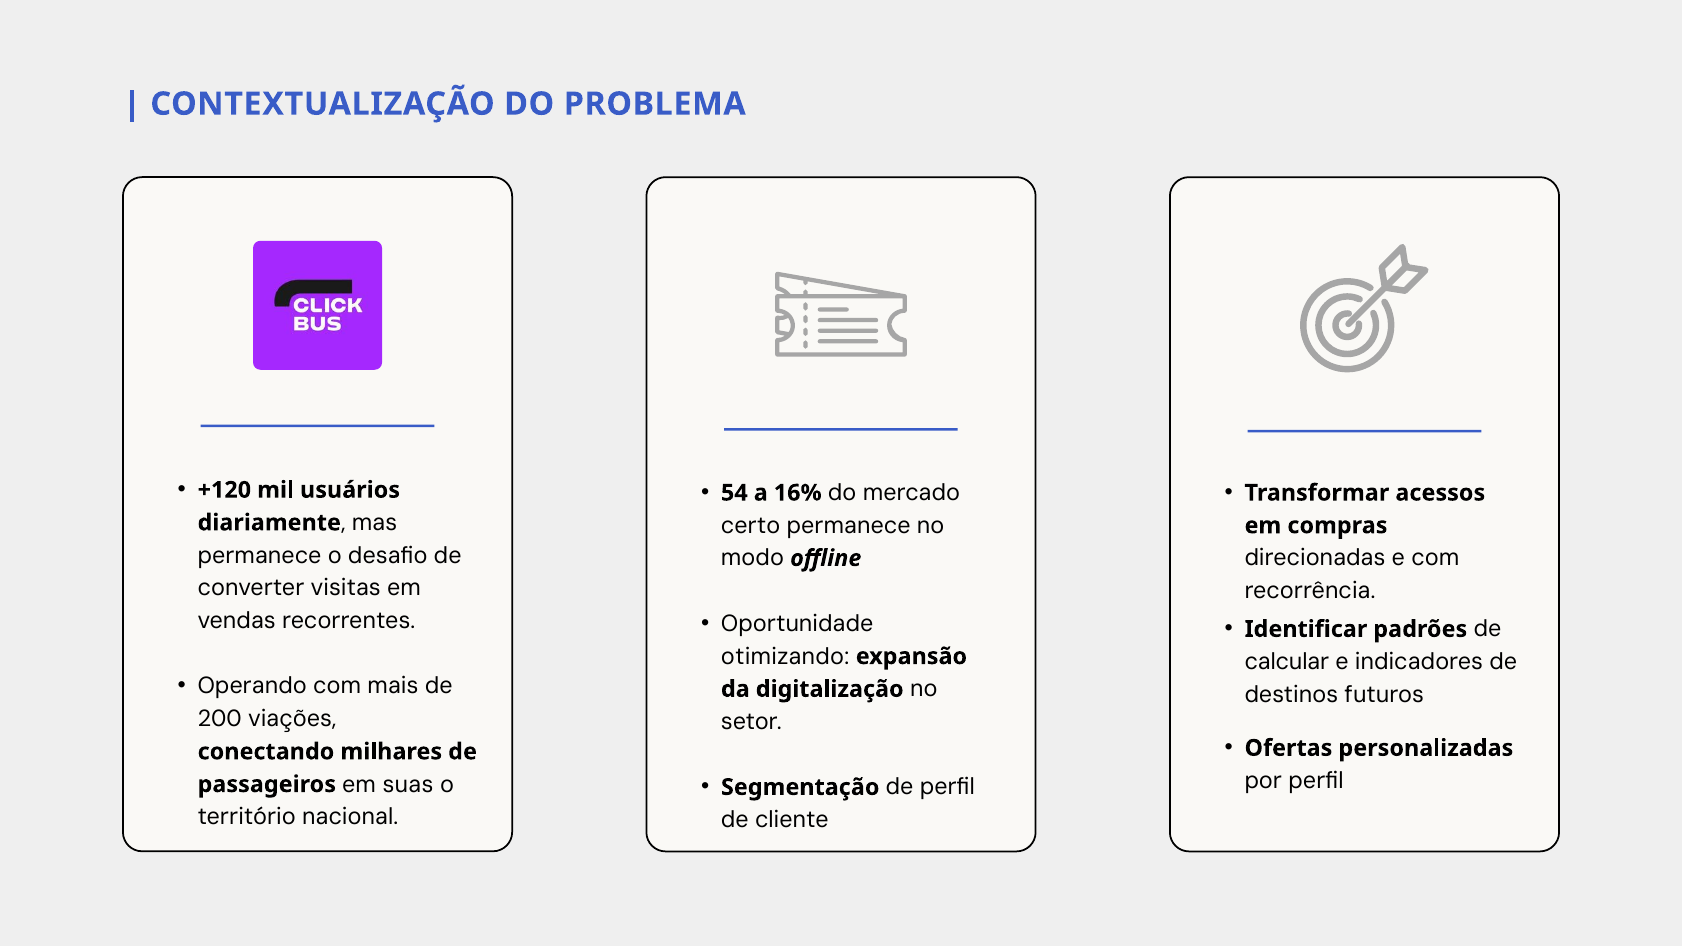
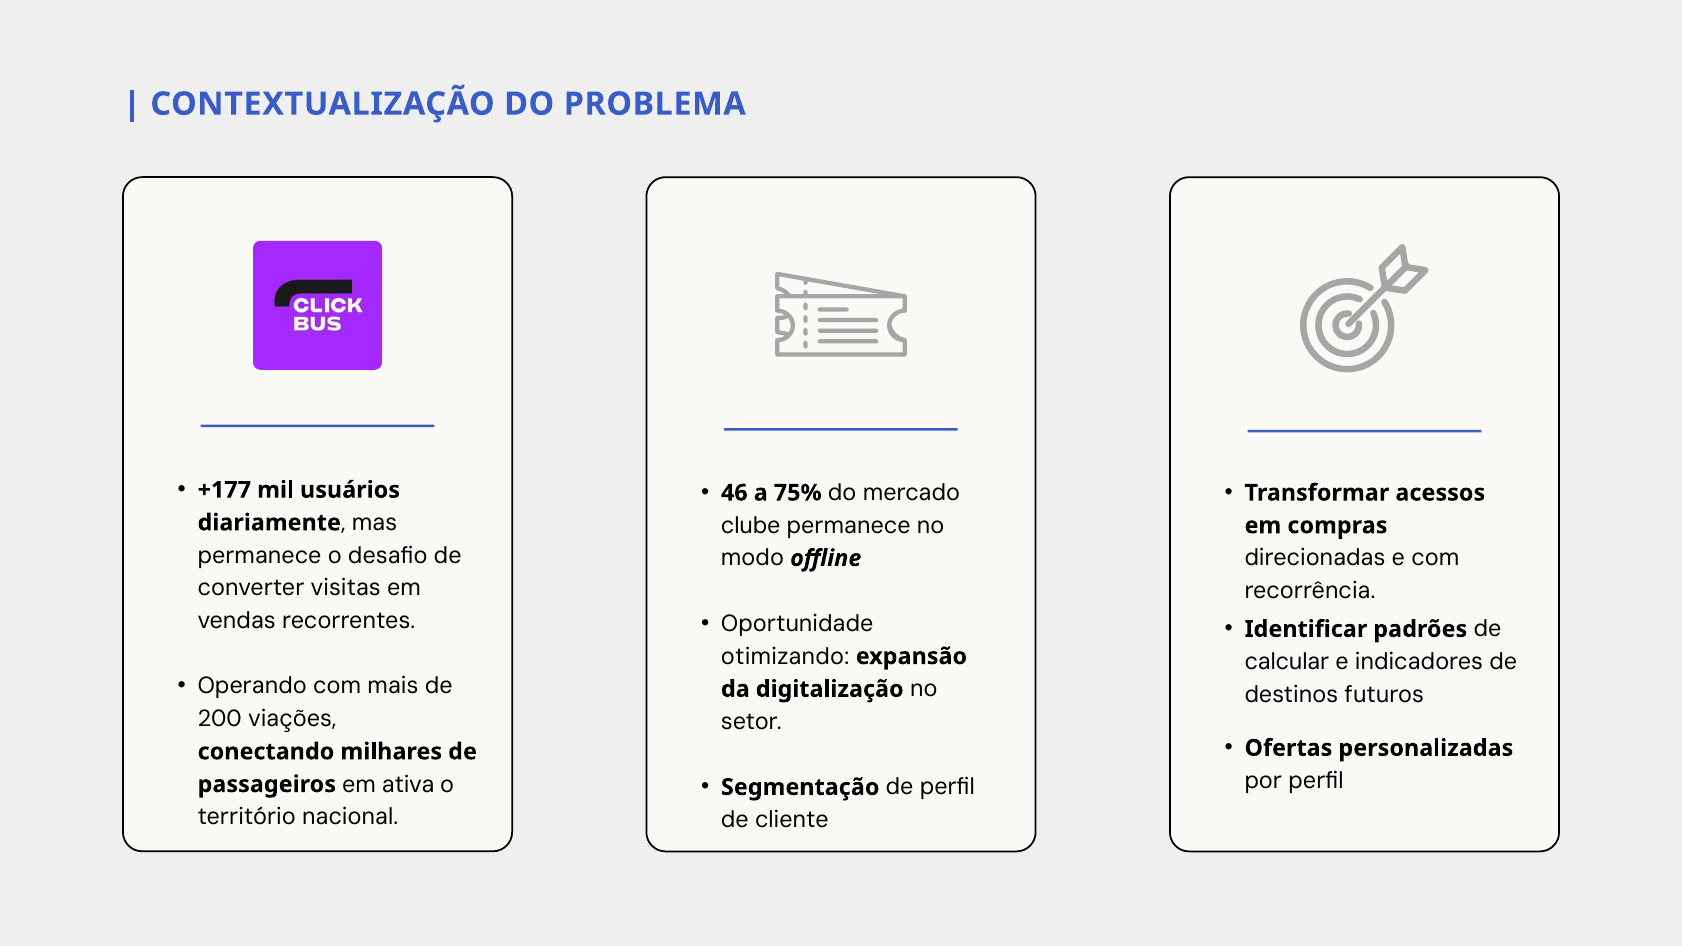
+120: +120 -> +177 (224, 490)
54: 54 -> 46 (734, 493)
16%: 16% -> 75% (798, 493)
certo: certo -> clube (751, 526)
suas: suas -> ativa (408, 784)
